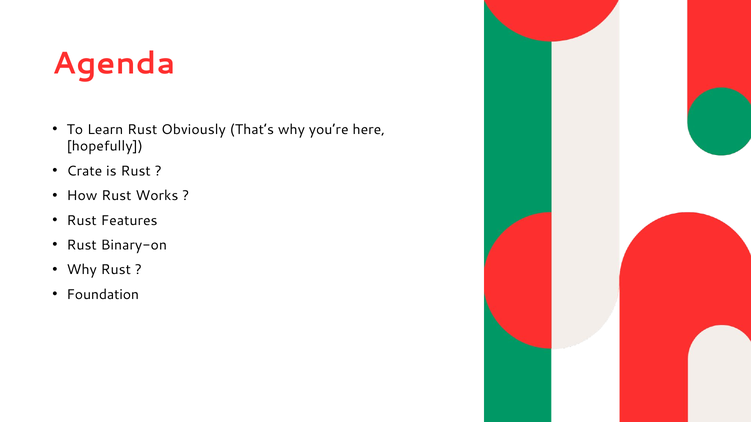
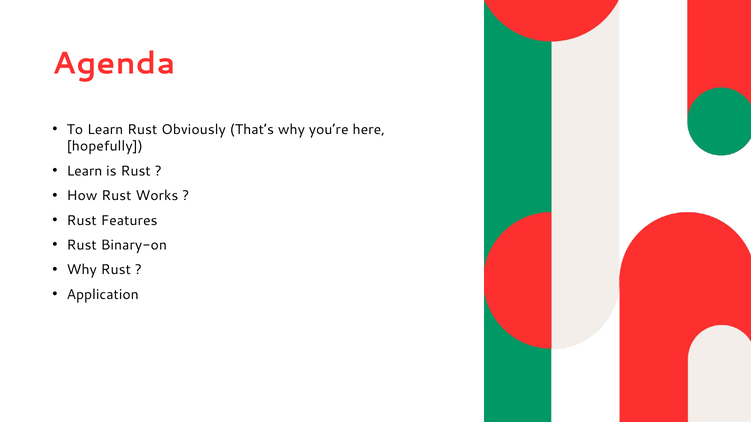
Crate: Crate -> Learn (84, 171)
Foundation: Foundation -> Application (103, 295)
